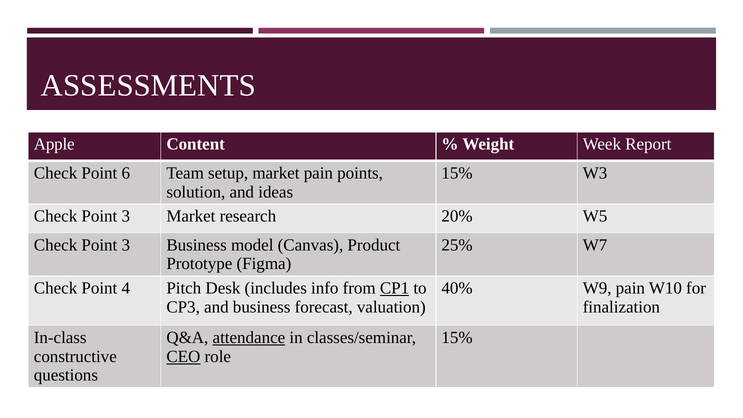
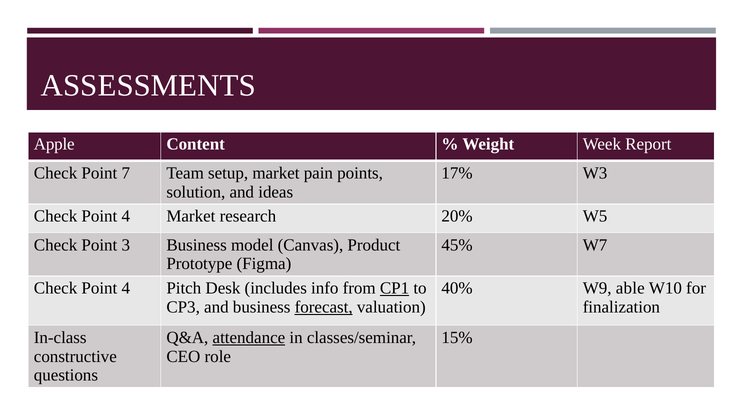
6: 6 -> 7 (126, 173)
15%: 15% -> 17% (457, 173)
3: 3 -> 4 (126, 216)
25%: 25% -> 45% (457, 245)
W9 pain: pain -> able (630, 288)
forecast underline: none -> present (324, 307)
CEO underline: present -> none (183, 356)
